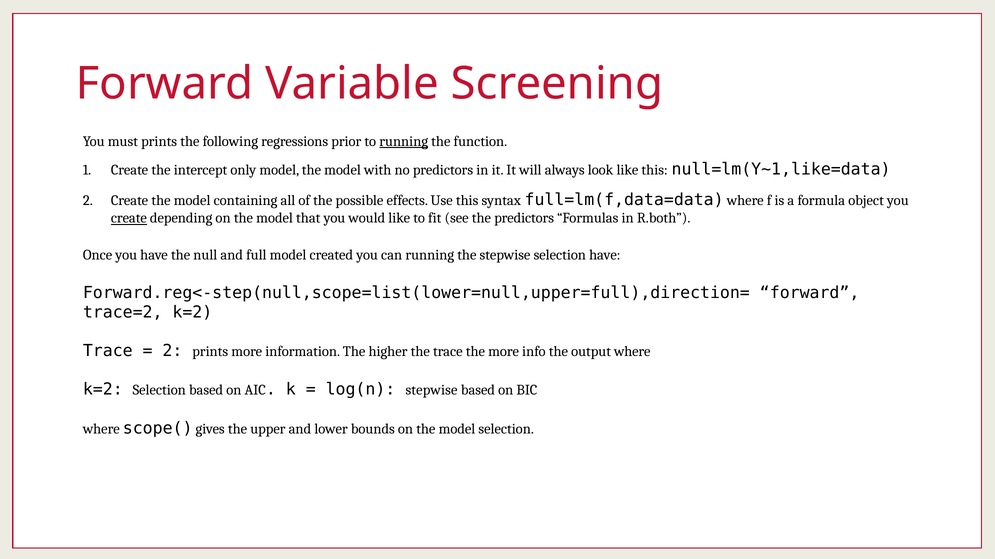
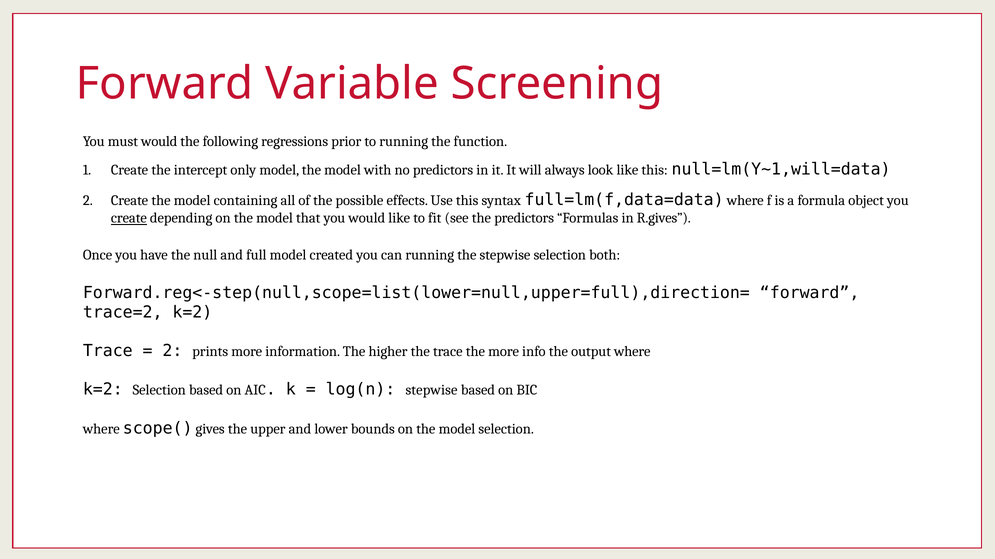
must prints: prints -> would (159, 141)
running underline: present -> none (404, 141)
null=lm(Y~1,like=data: null=lm(Y~1,like=data -> null=lm(Y~1,will=data (781, 170)
R.both: R.both -> R.gives (664, 218)
selection have: have -> both (605, 255)
